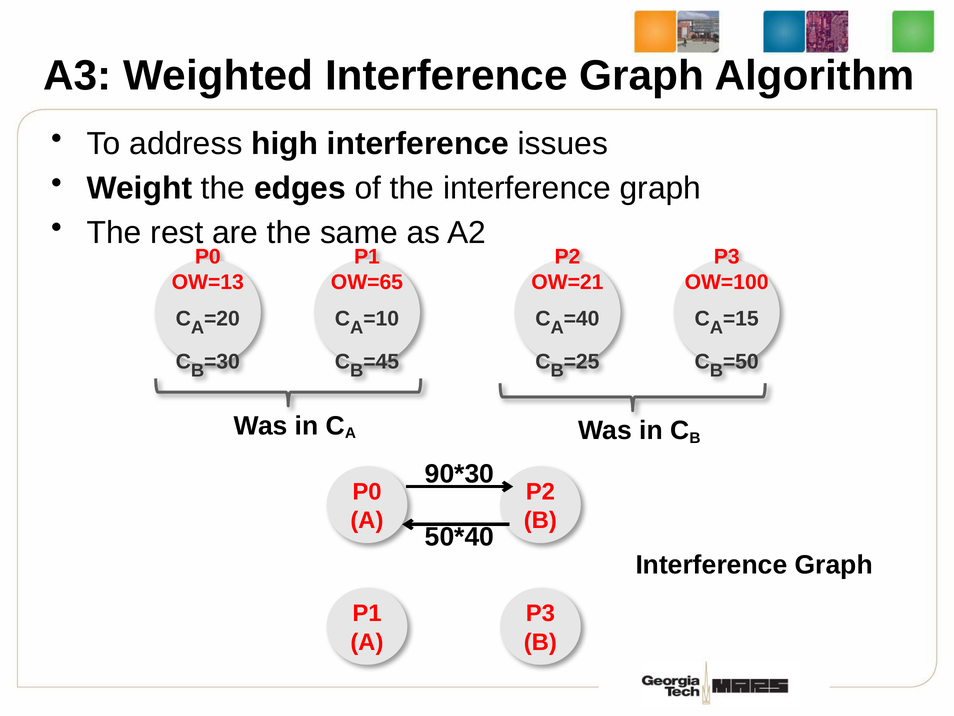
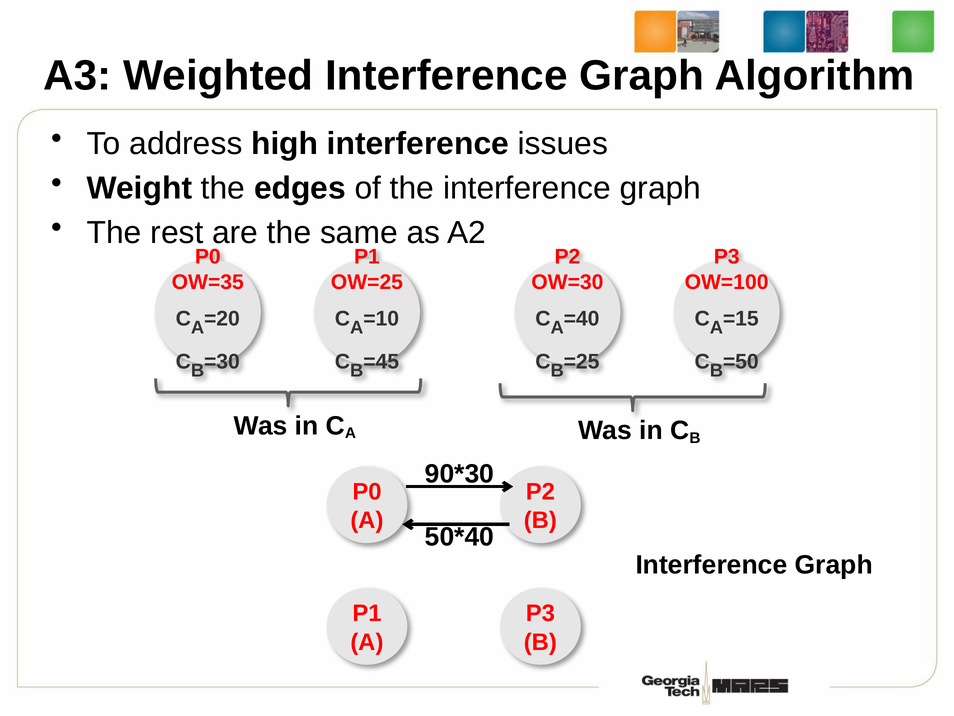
OW=13: OW=13 -> OW=35 (208, 282)
OW=65: OW=65 -> OW=25 (367, 282)
OW=21: OW=21 -> OW=30 (567, 282)
